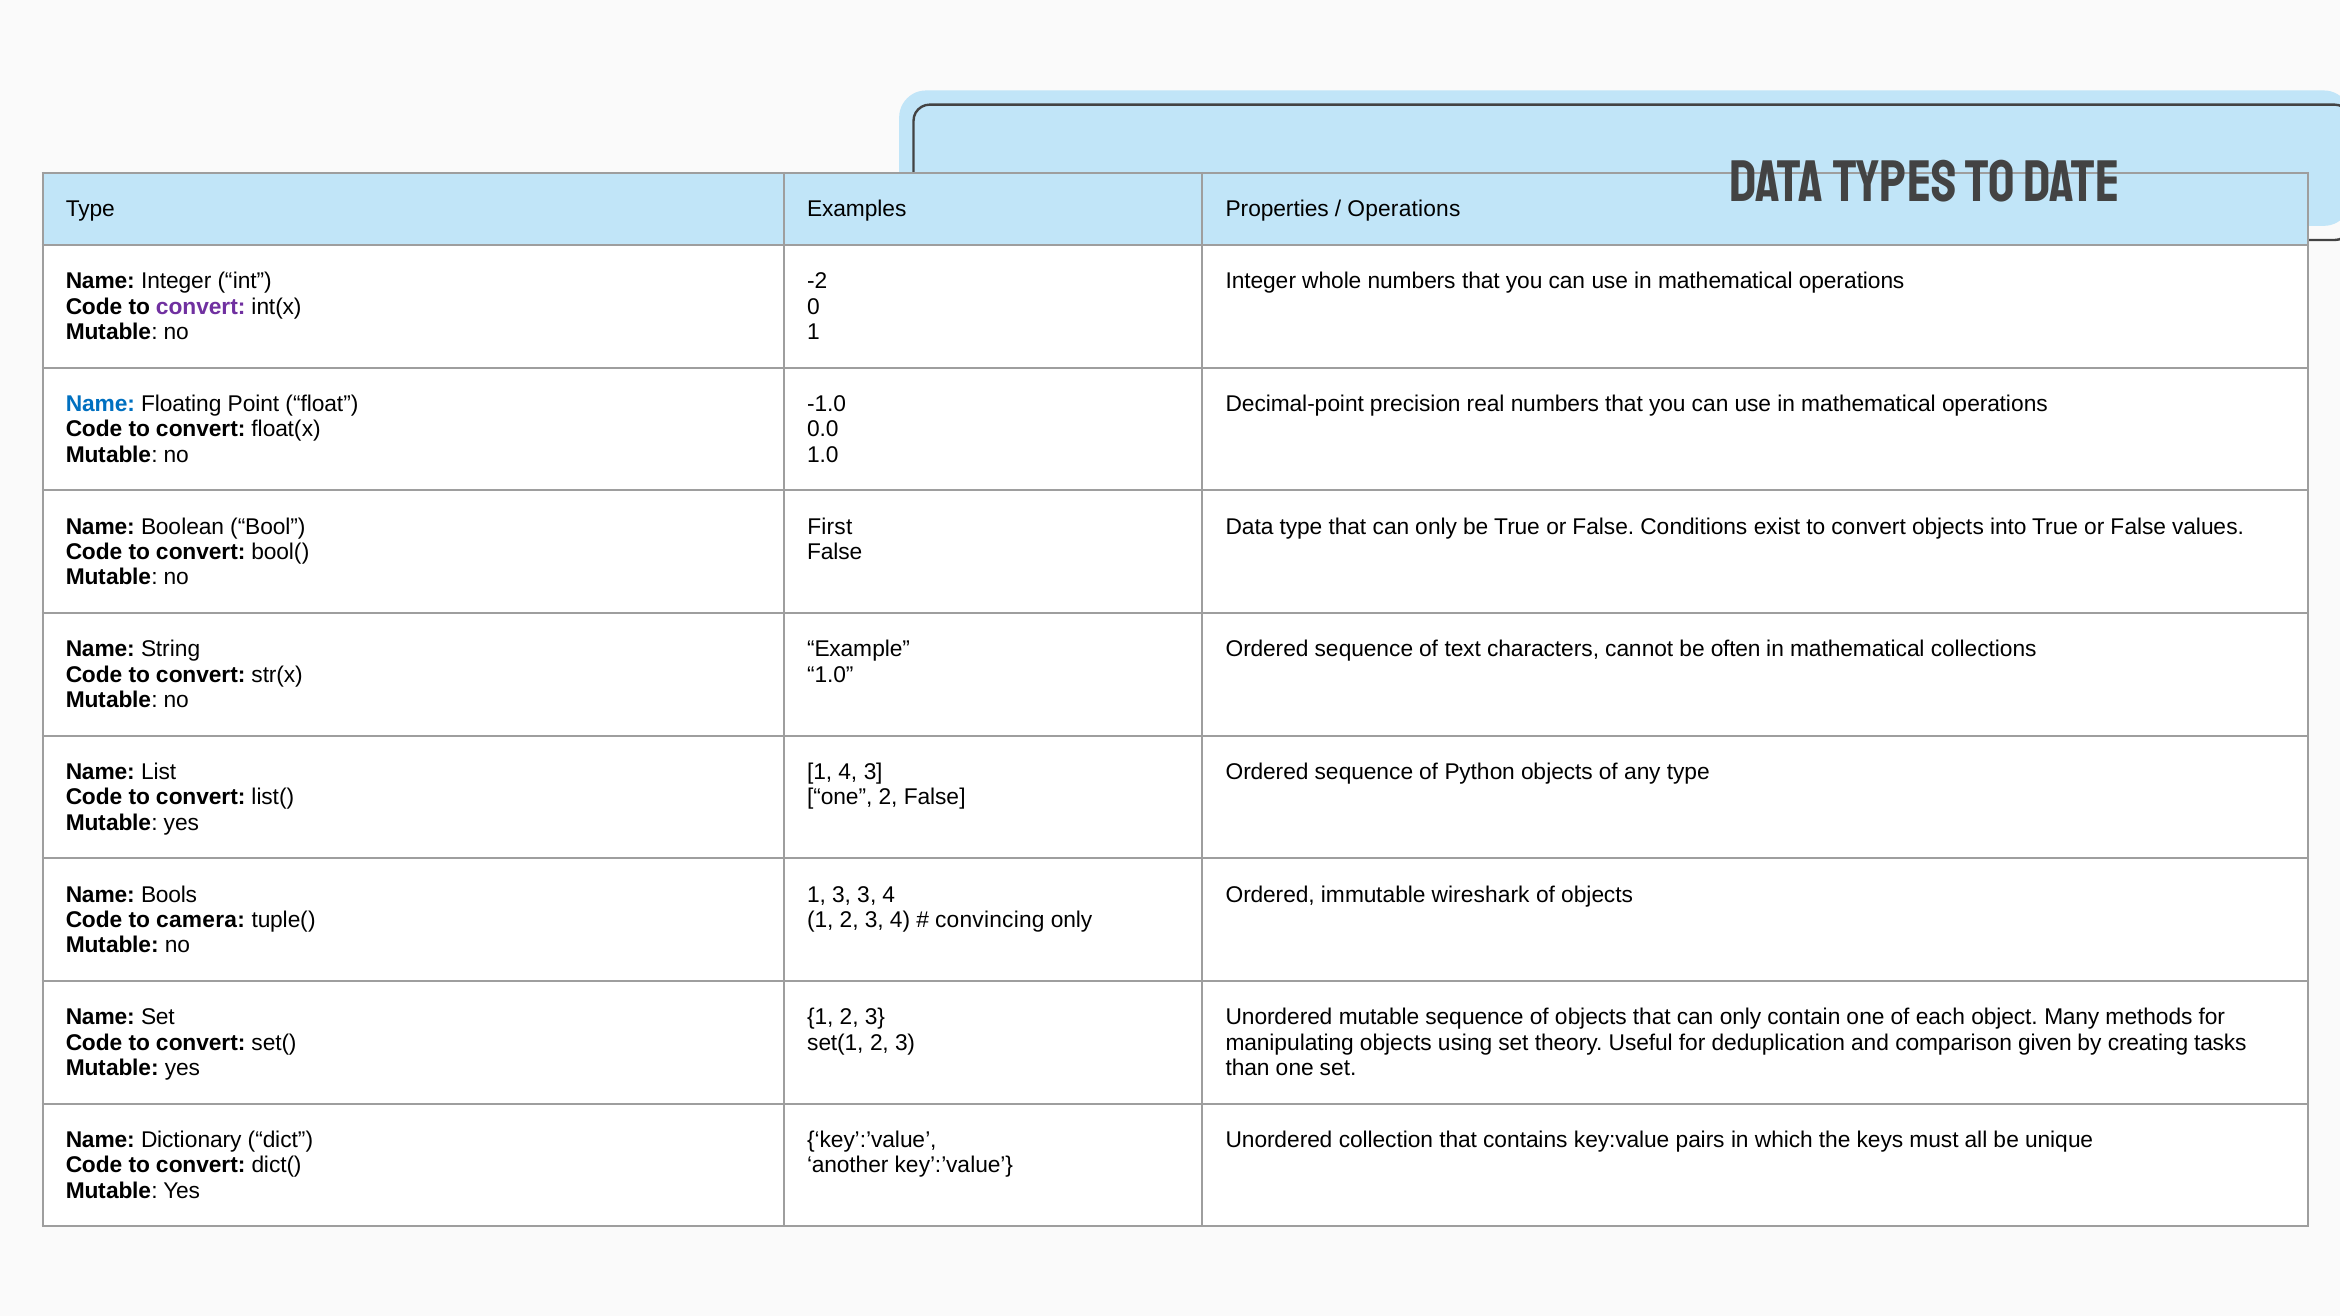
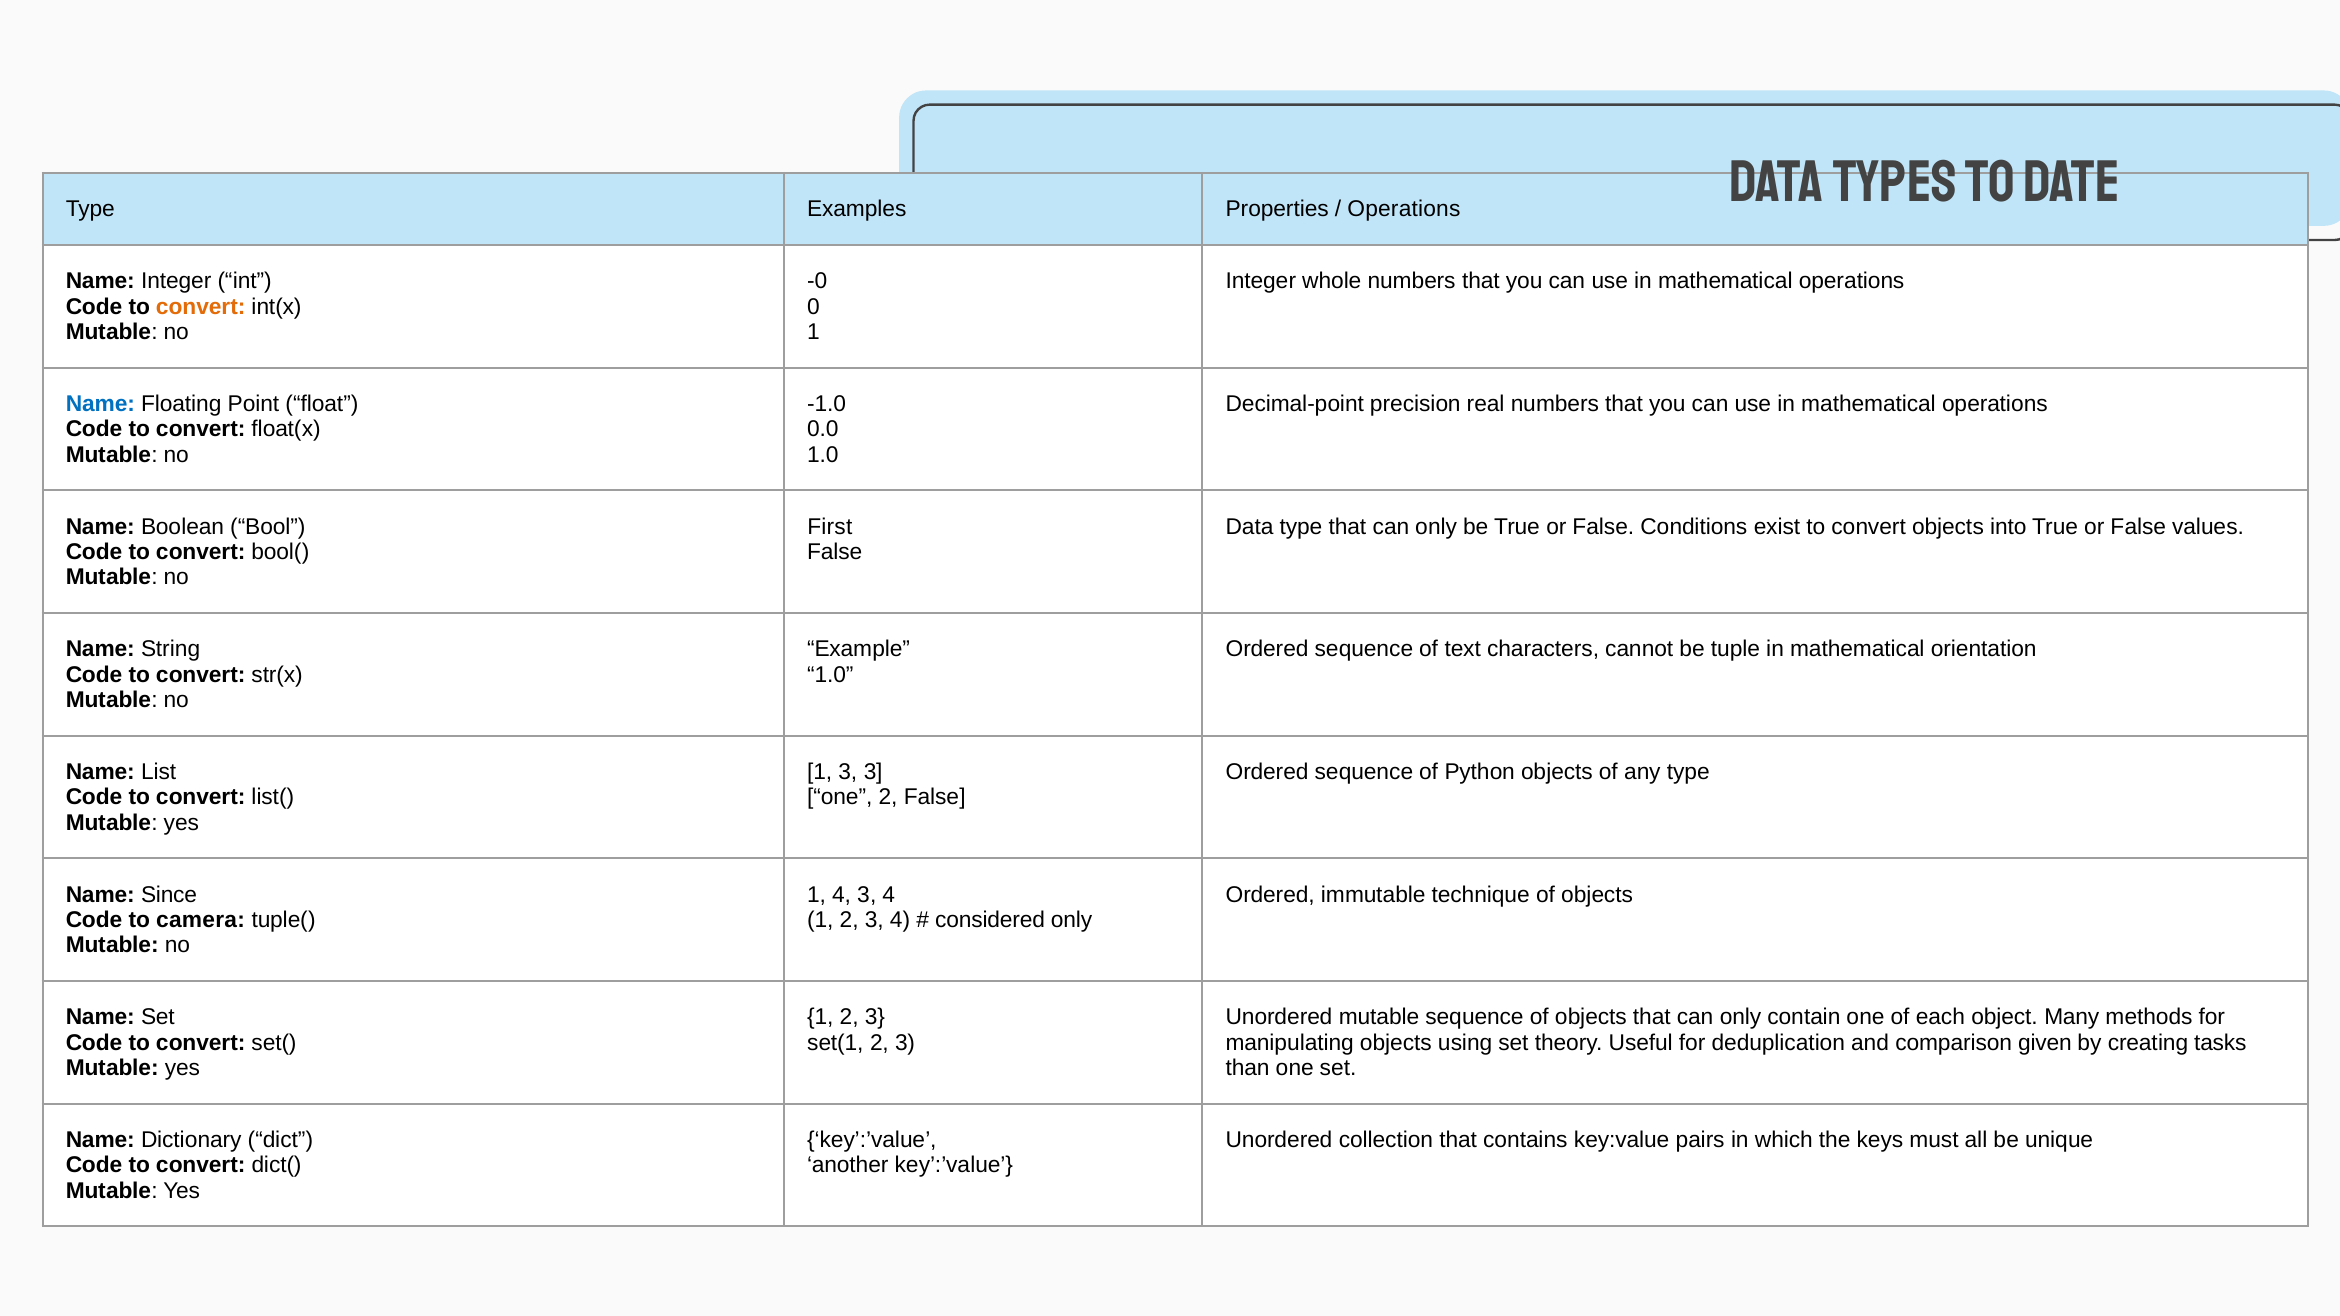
-2: -2 -> -0 (817, 281)
convert colour: purple -> orange (201, 307)
often: often -> tuple (1735, 650)
collections: collections -> orientation (1984, 650)
1 4: 4 -> 3 (848, 772)
Bools: Bools -> Since (169, 895)
1 3: 3 -> 4 (842, 895)
wireshark: wireshark -> technique (1481, 895)
convincing: convincing -> considered (990, 920)
